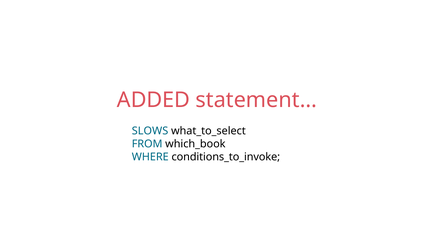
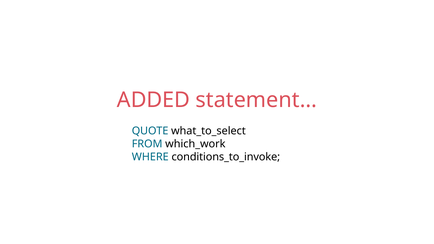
SLOWS: SLOWS -> QUOTE (150, 131)
which_book: which_book -> which_work (195, 144)
